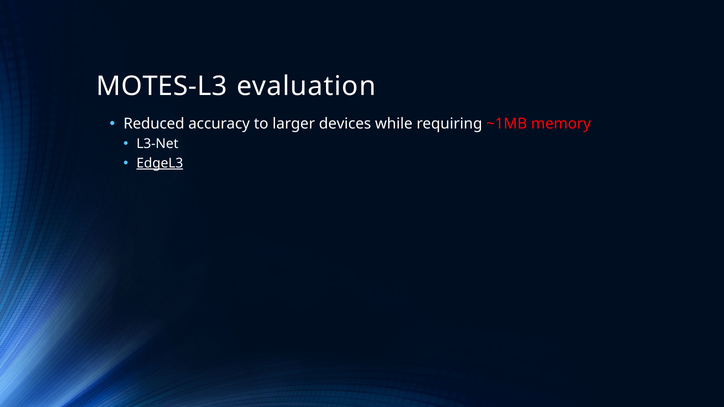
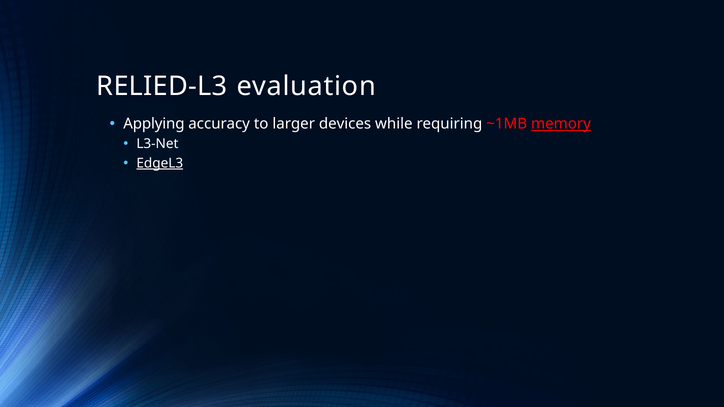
MOTES-L3: MOTES-L3 -> RELIED-L3 (162, 87)
Reduced: Reduced -> Applying (154, 124)
memory underline: none -> present (561, 124)
